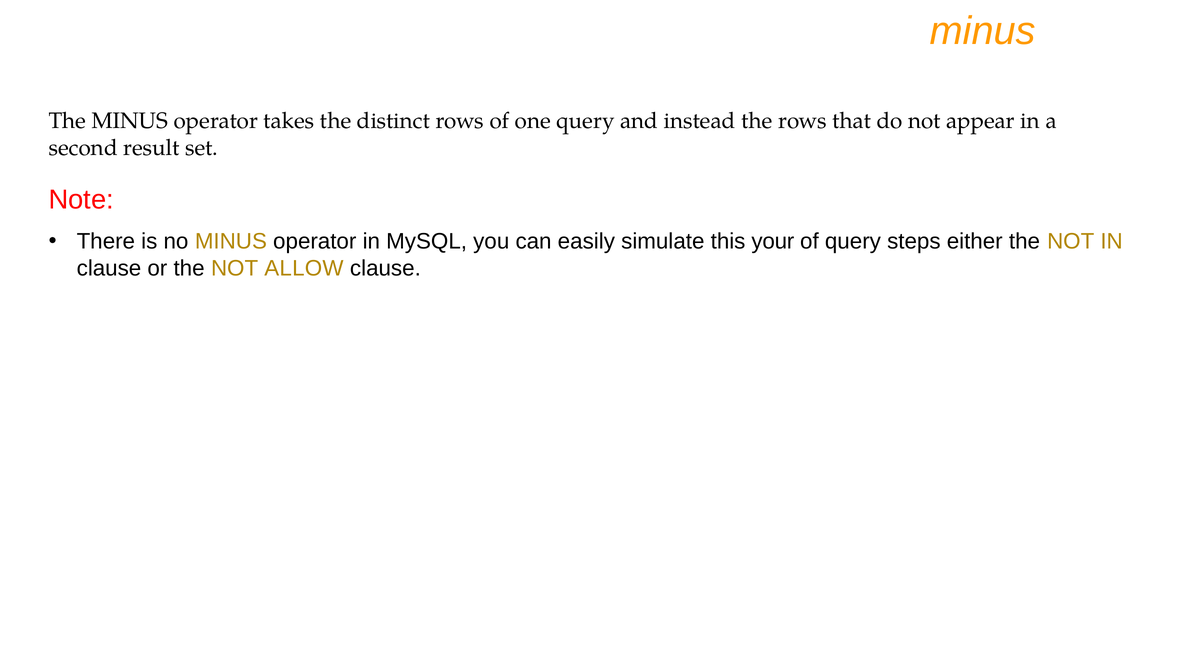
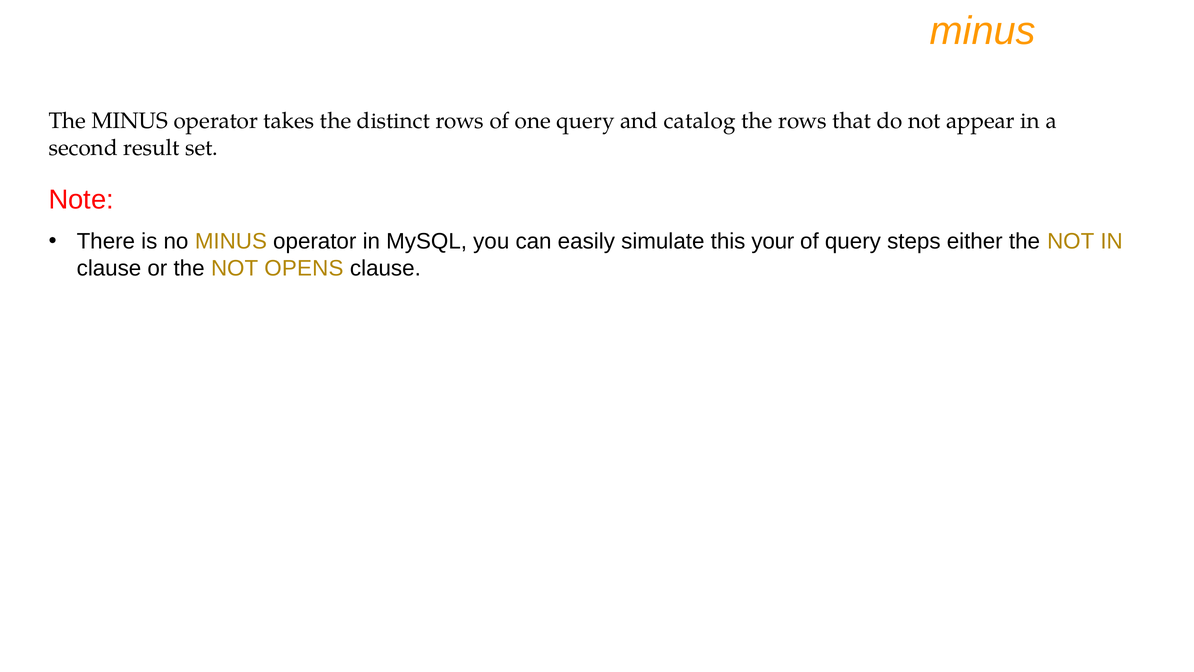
instead: instead -> catalog (700, 121)
ALLOW: ALLOW -> OPENS (304, 268)
